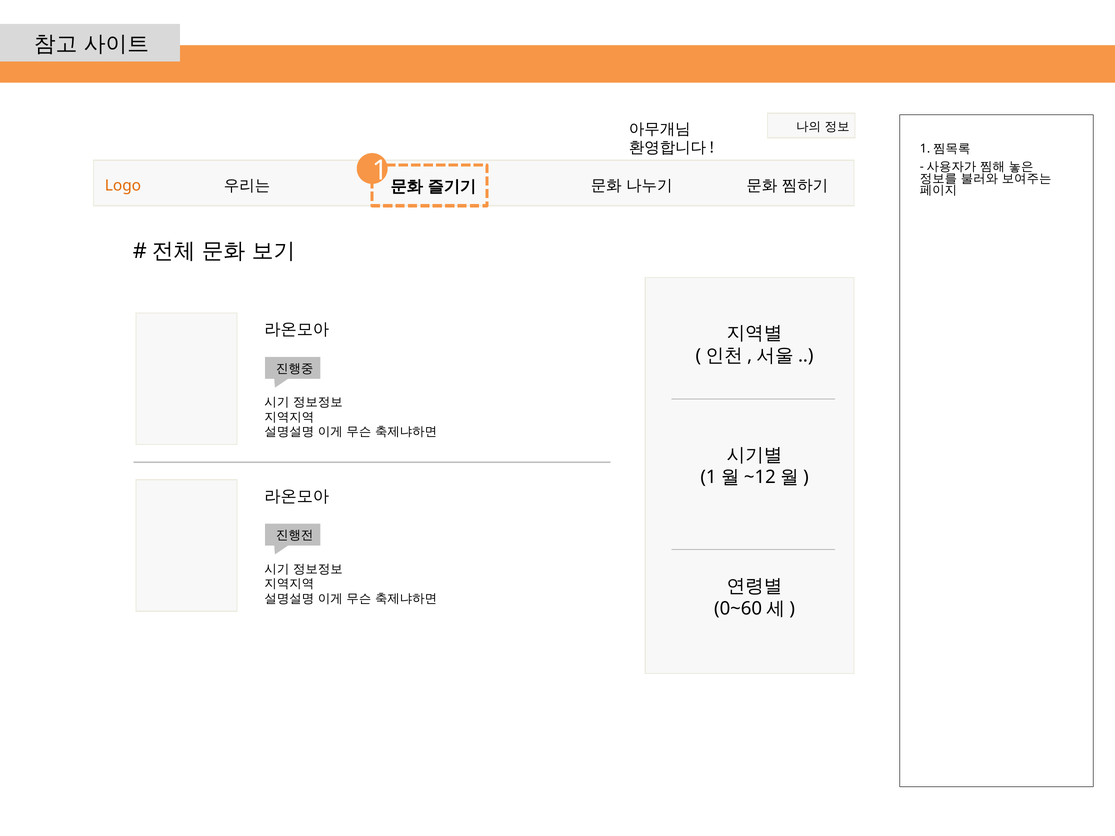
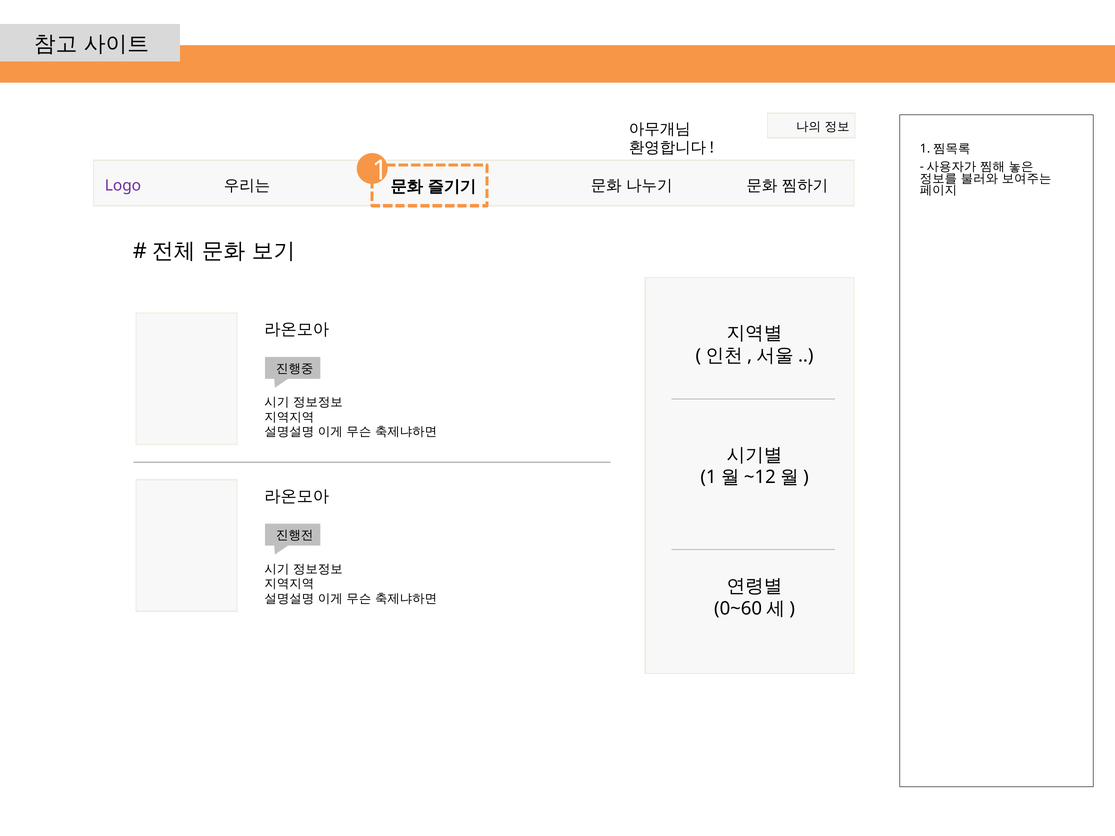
Logo colour: orange -> purple (123, 186)
